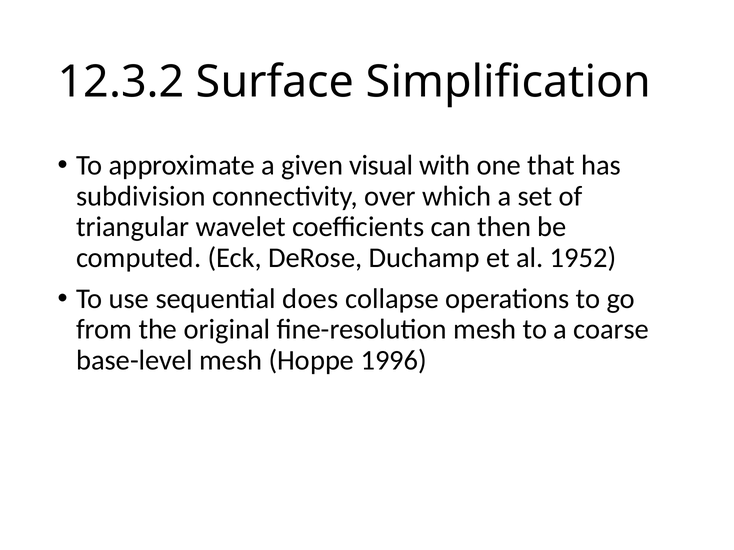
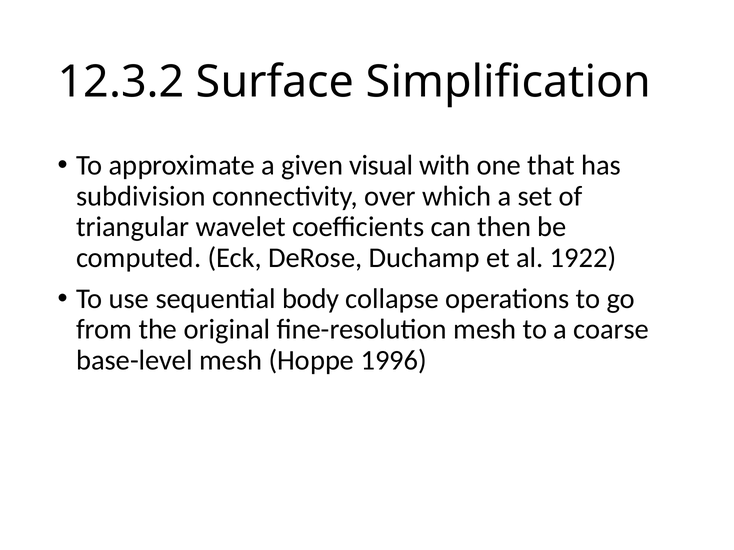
1952: 1952 -> 1922 (583, 258)
does: does -> body (311, 299)
